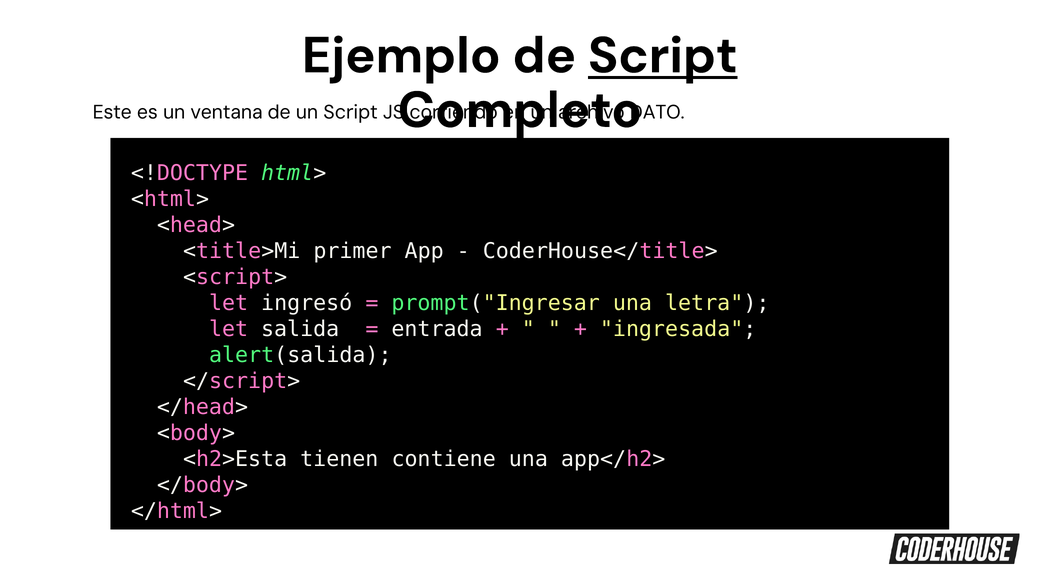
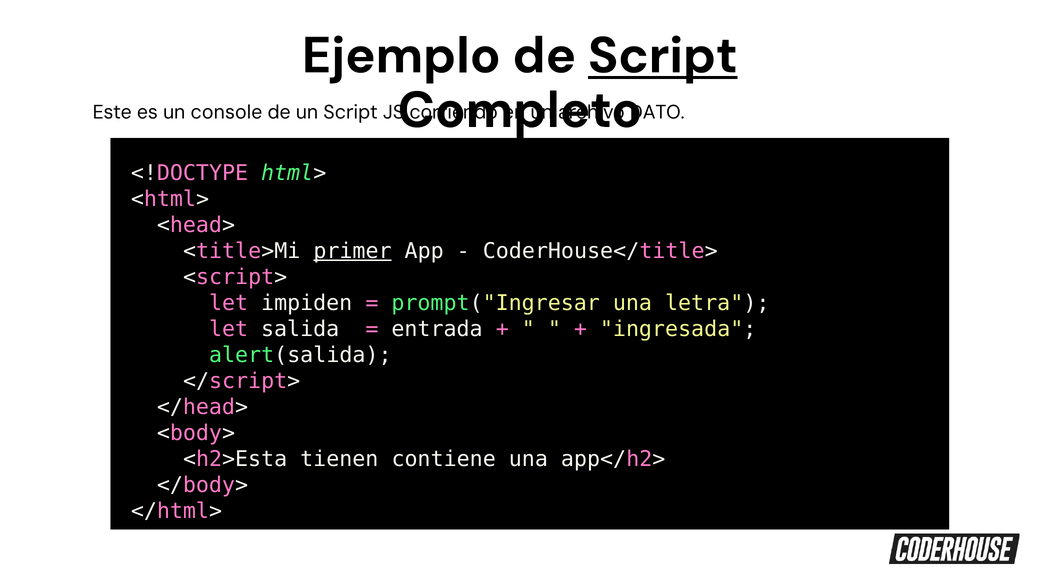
ventana: ventana -> console (226, 112)
primer underline: none -> present (353, 251)
ingresó: ingresó -> impiden (307, 303)
